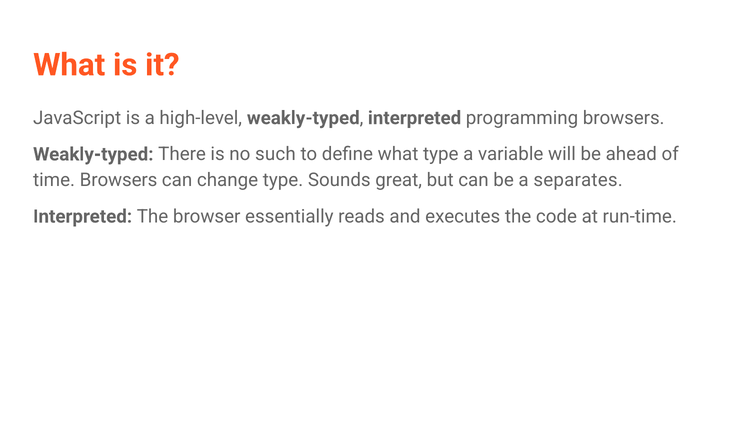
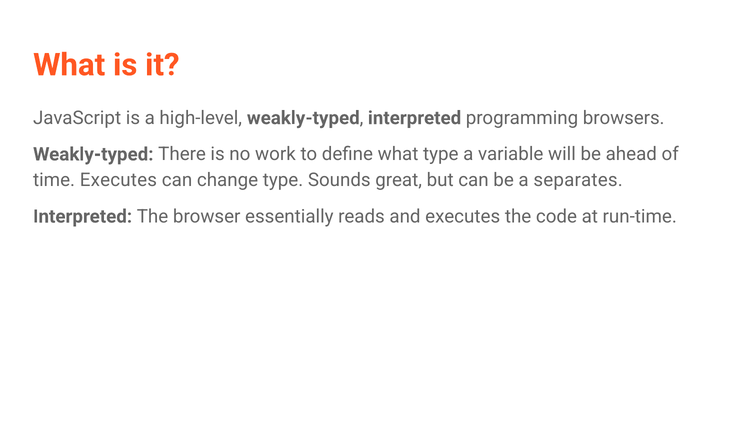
such: such -> work (275, 154)
time Browsers: Browsers -> Executes (118, 180)
